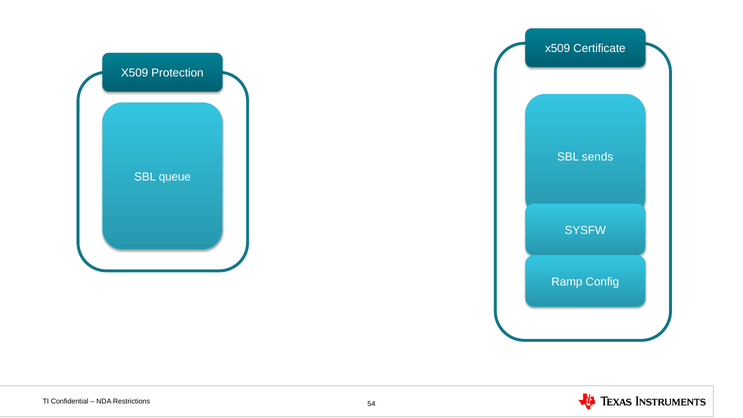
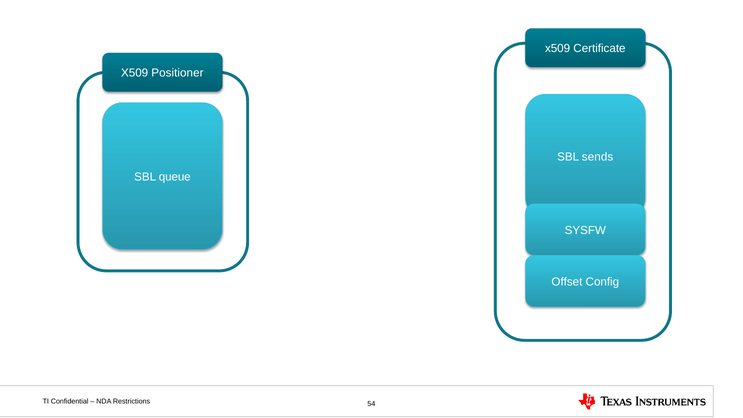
Protection: Protection -> Positioner (177, 73)
Ramp: Ramp -> Offset (567, 282)
